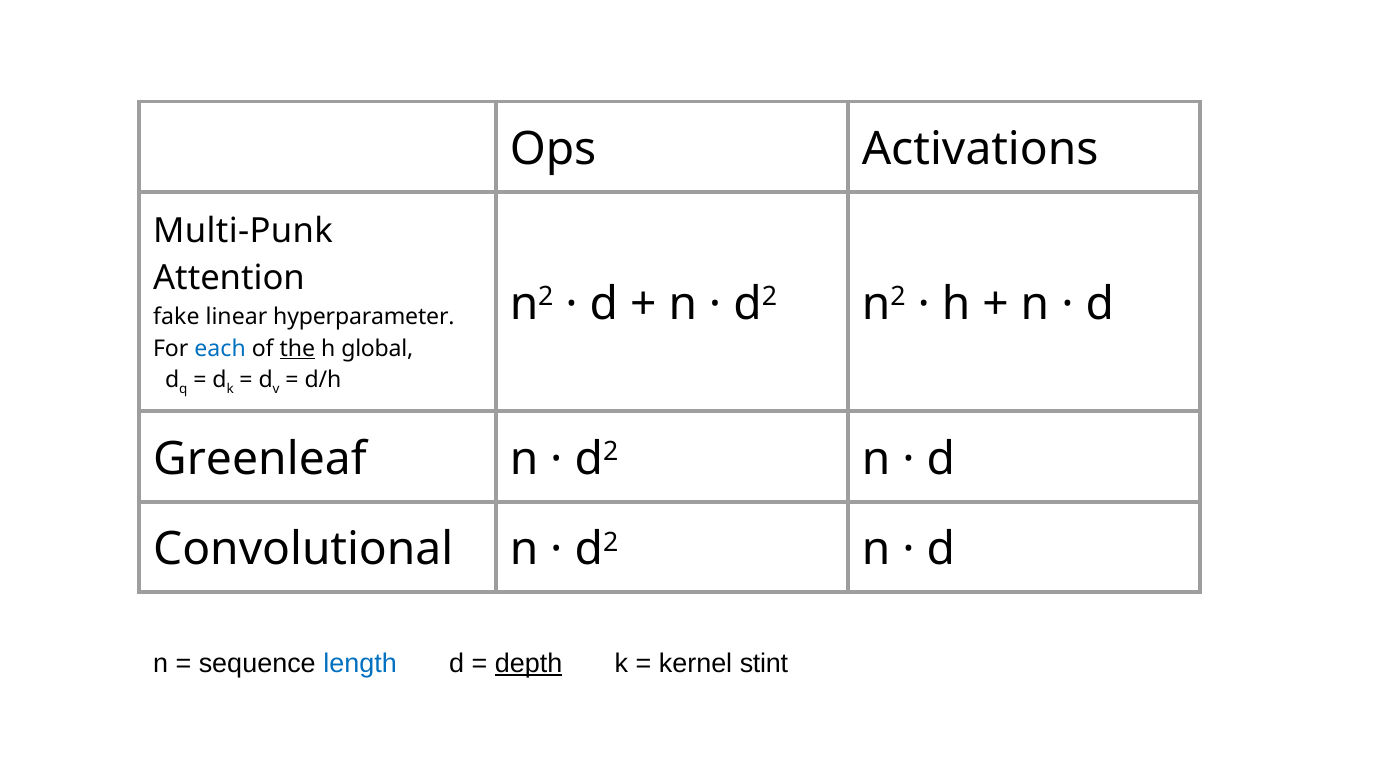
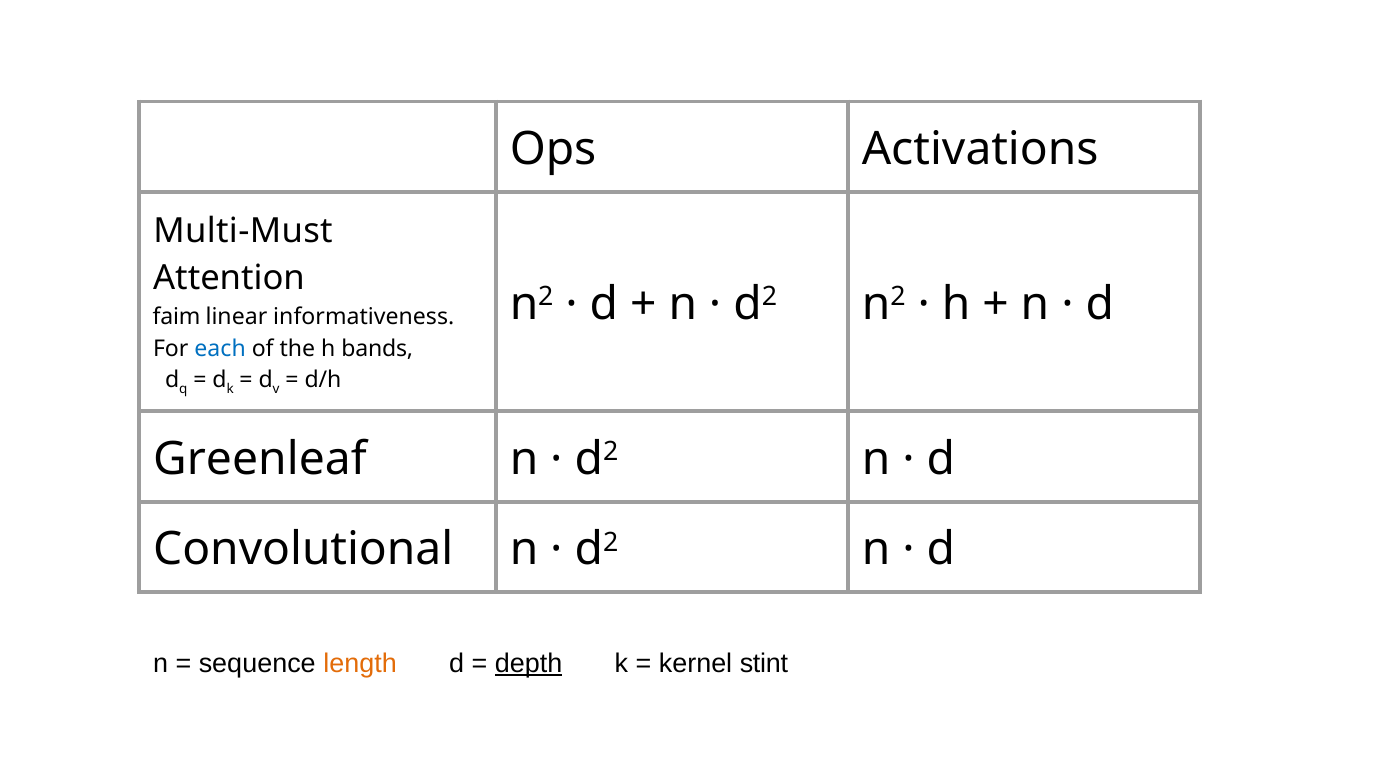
Multi-Punk: Multi-Punk -> Multi-Must (243, 231)
fake: fake -> faim (177, 317)
hyperparameter: hyperparameter -> informativeness (364, 317)
the underline: present -> none (297, 349)
global: global -> bands (377, 349)
length colour: blue -> orange (360, 663)
